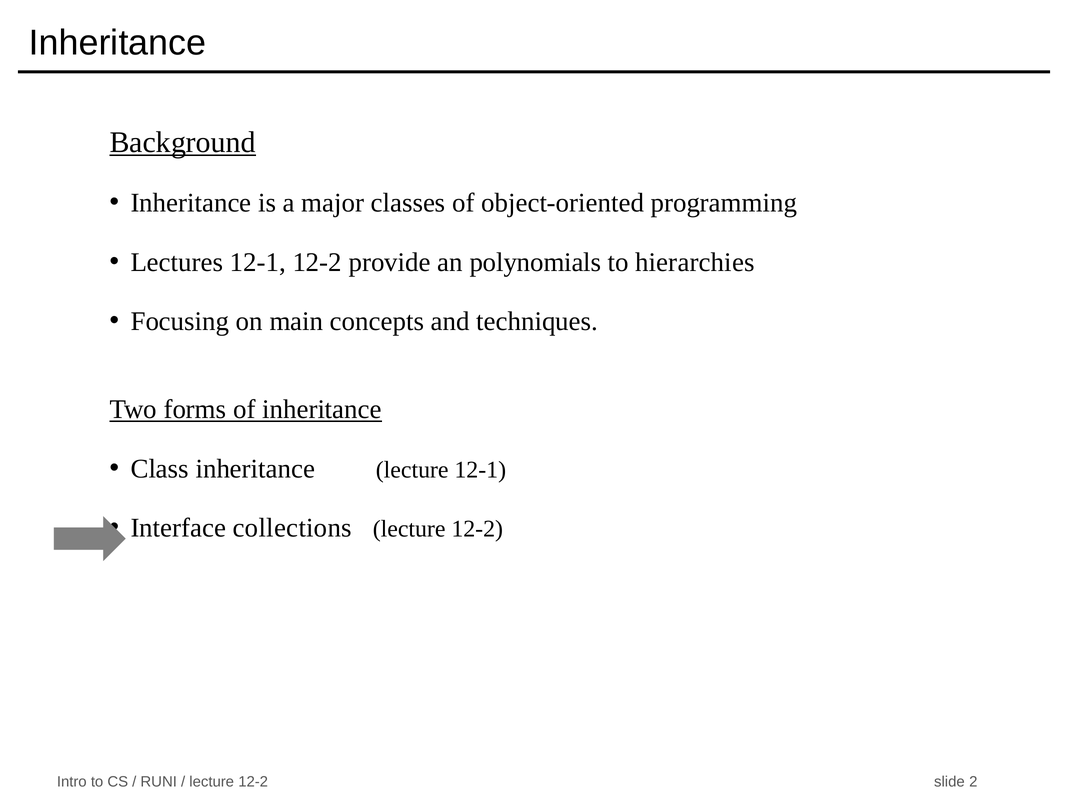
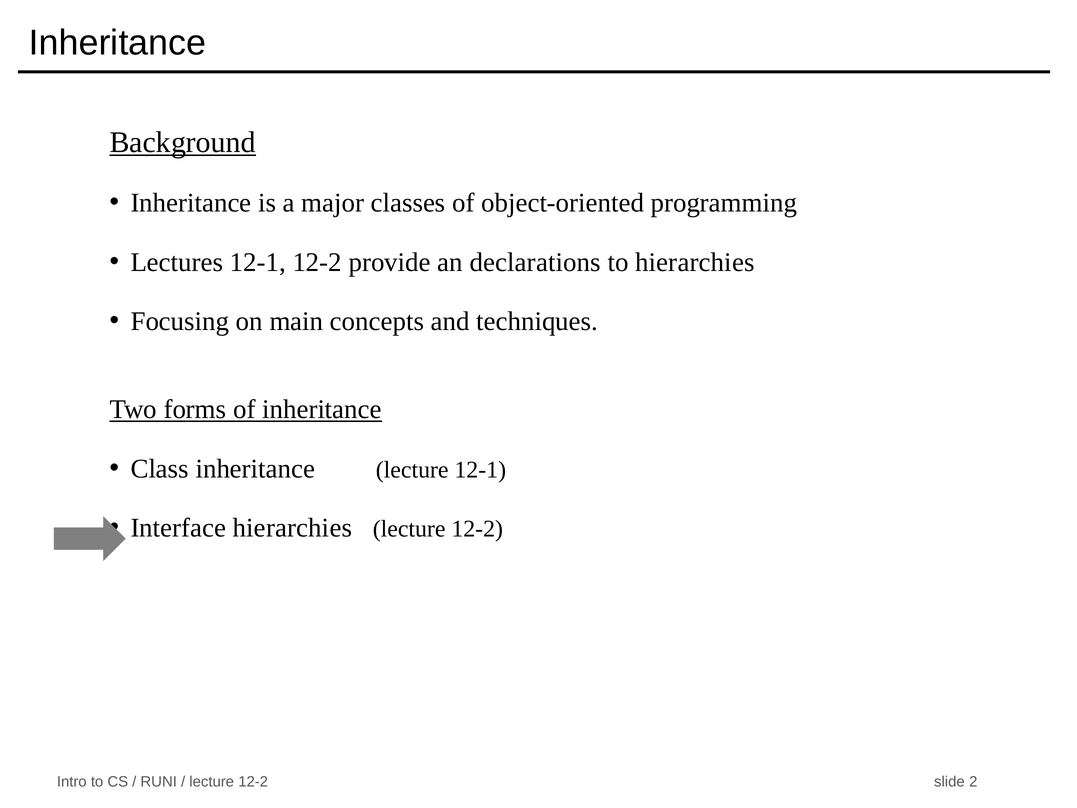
polynomials: polynomials -> declarations (535, 262)
Interface collections: collections -> hierarchies (292, 528)
